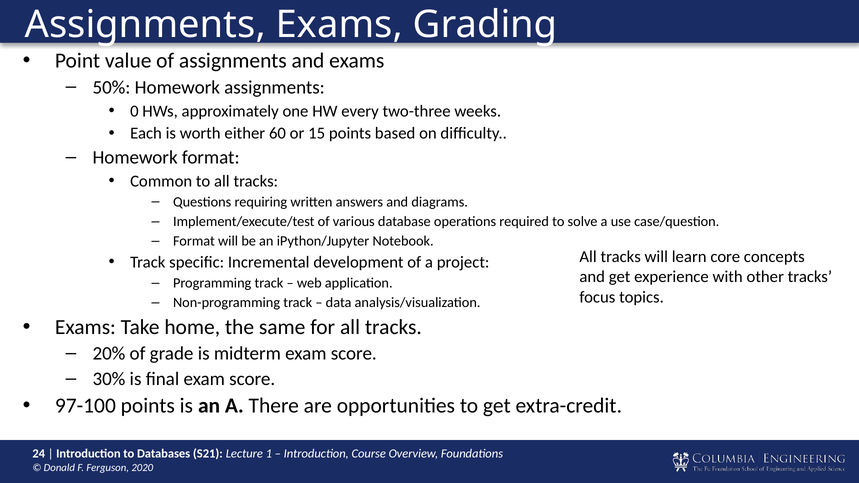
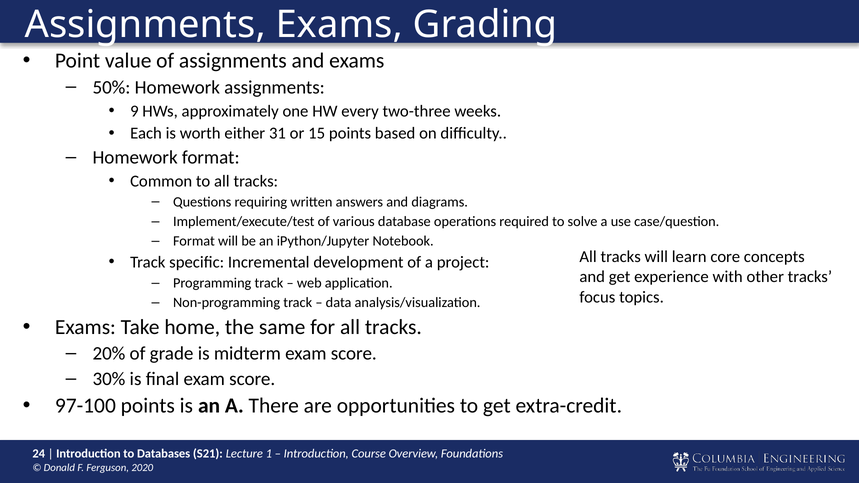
0: 0 -> 9 (134, 111)
60: 60 -> 31 (277, 134)
